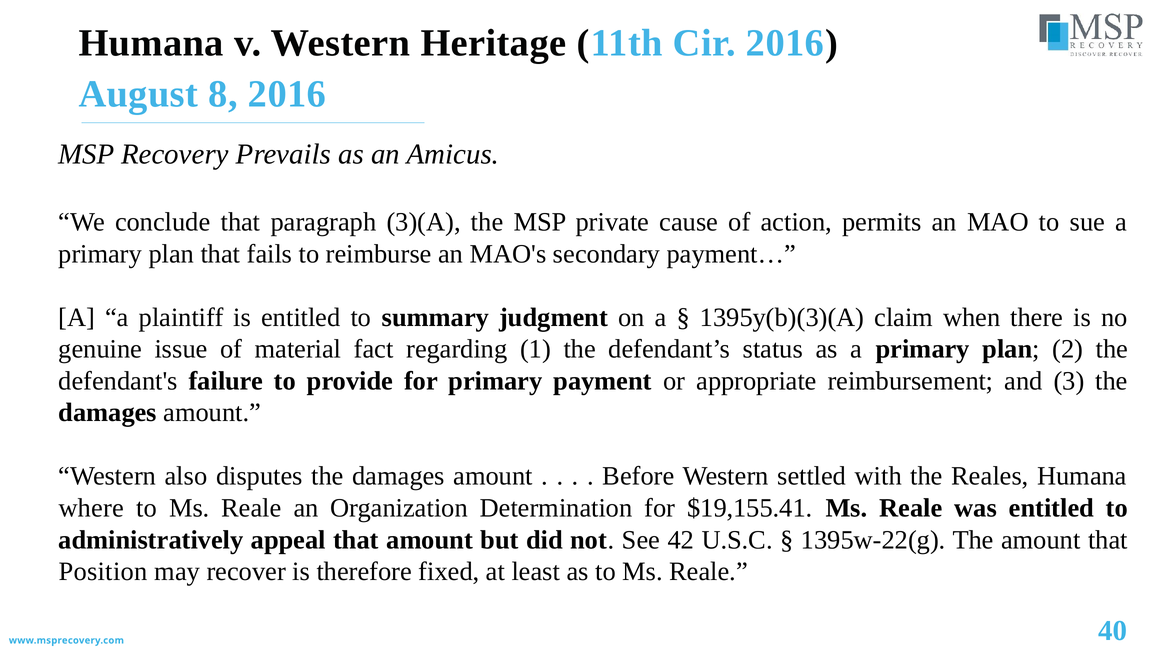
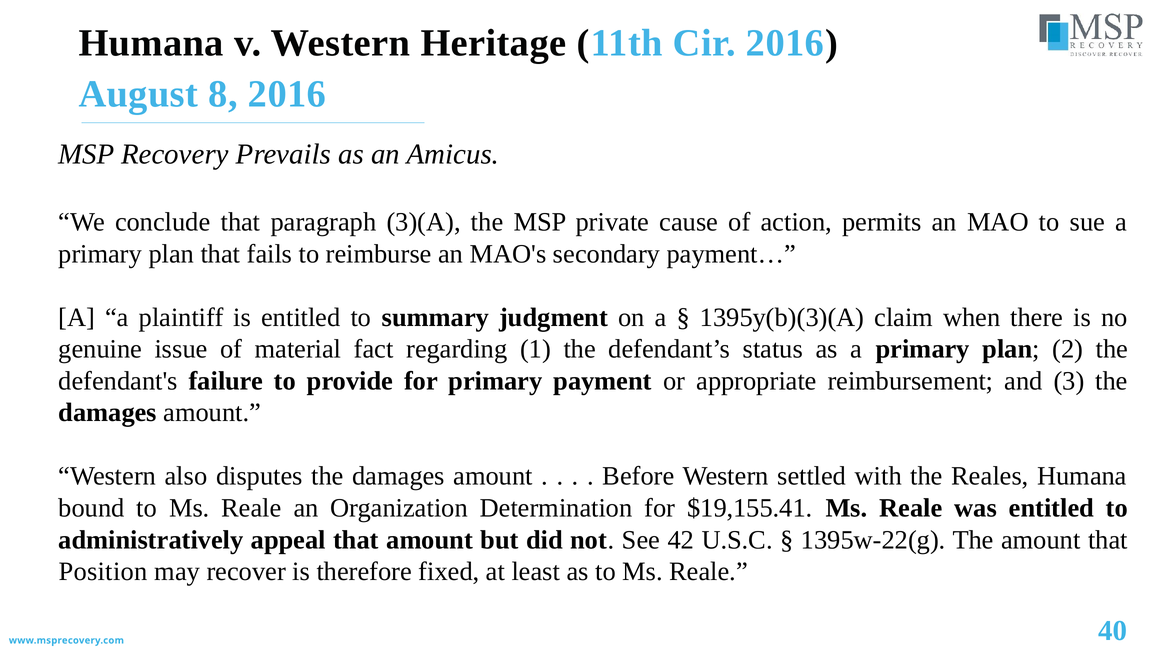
where: where -> bound (92, 508)
